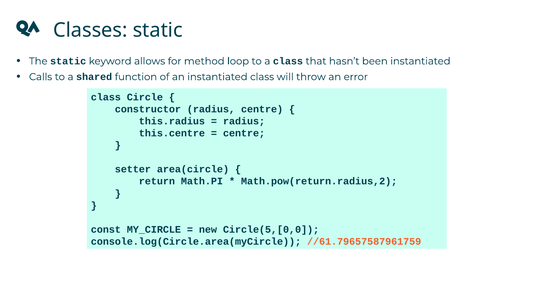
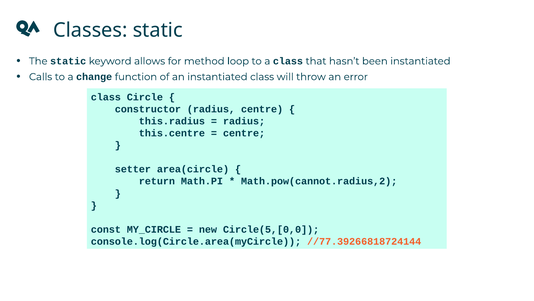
shared: shared -> change (94, 77)
Math.pow(return.radius,2: Math.pow(return.radius,2 -> Math.pow(cannot.radius,2 (319, 181)
//61.79657587961759: //61.79657587961759 -> //77.39266818724144 (364, 241)
